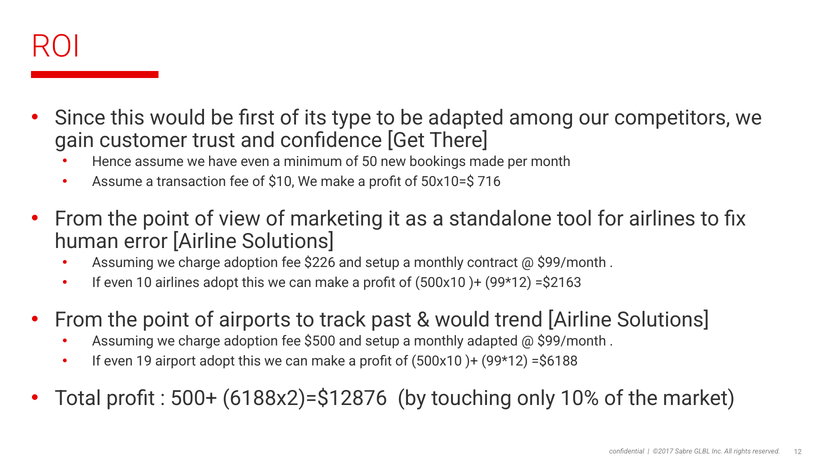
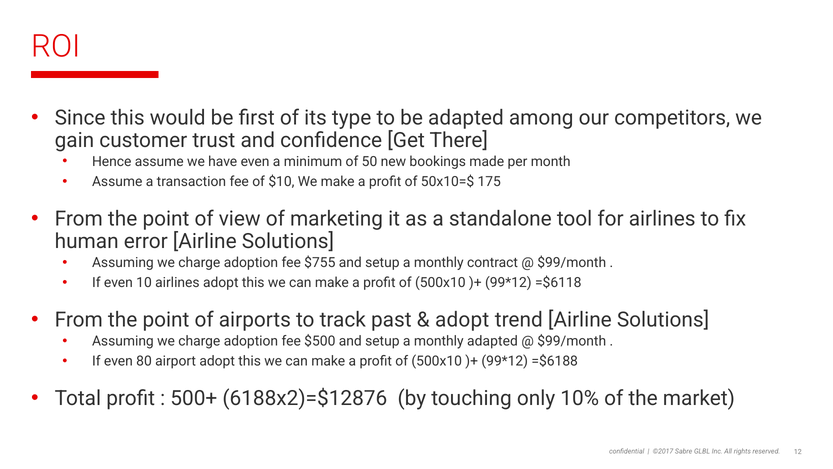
716: 716 -> 175 (489, 182)
$226: $226 -> $755 (320, 262)
=$2163: =$2163 -> =$6118 (558, 283)
would: would -> adopt (462, 319)
19: 19 -> 80 (144, 361)
